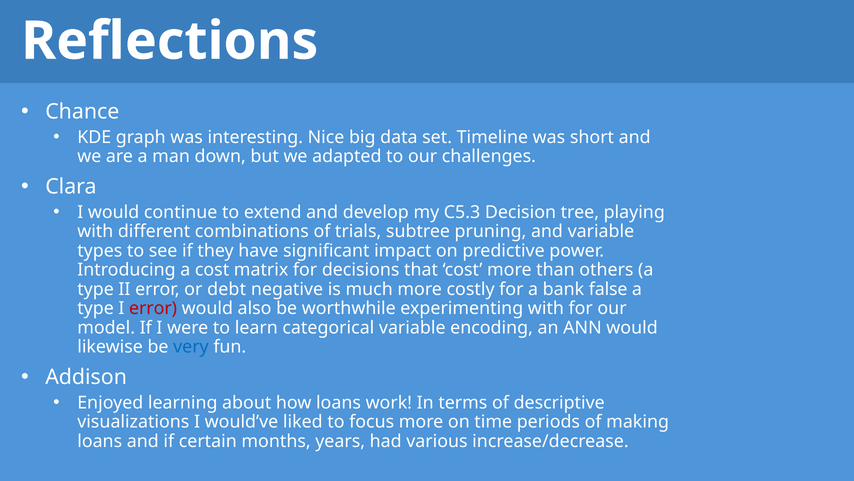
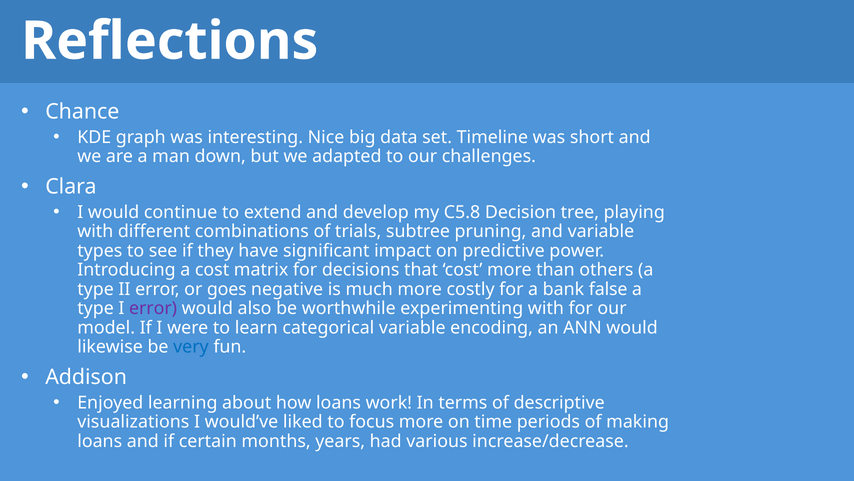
C5.3: C5.3 -> C5.8 (462, 212)
debt: debt -> goes (227, 289)
error colour: red -> purple (153, 308)
